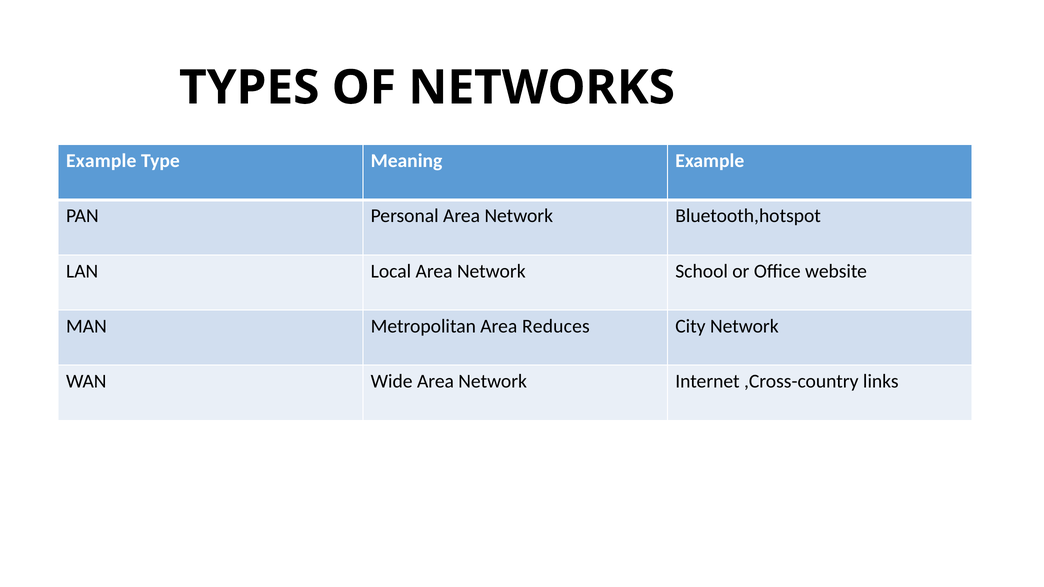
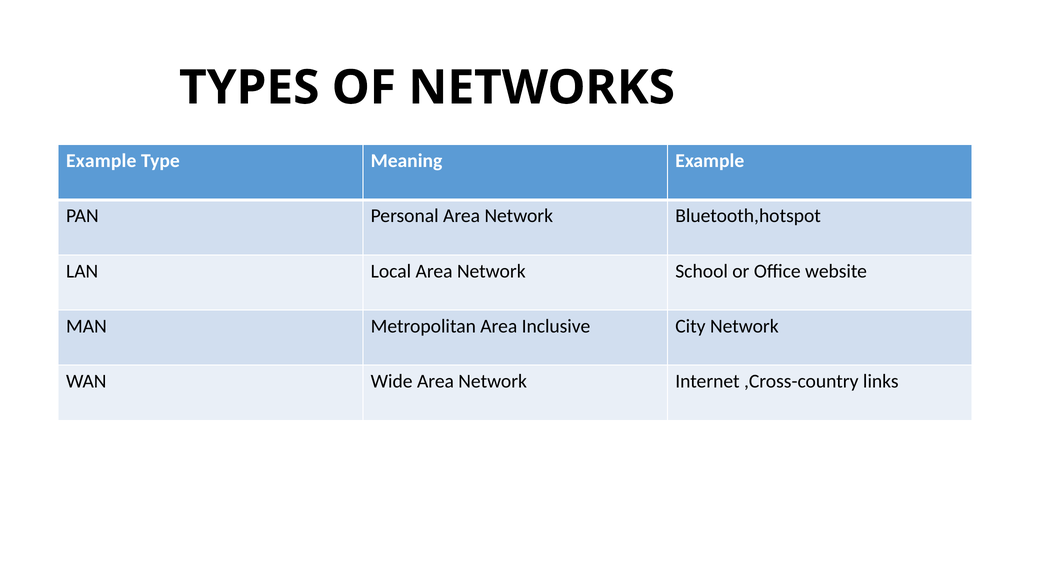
Reduces: Reduces -> Inclusive (556, 326)
